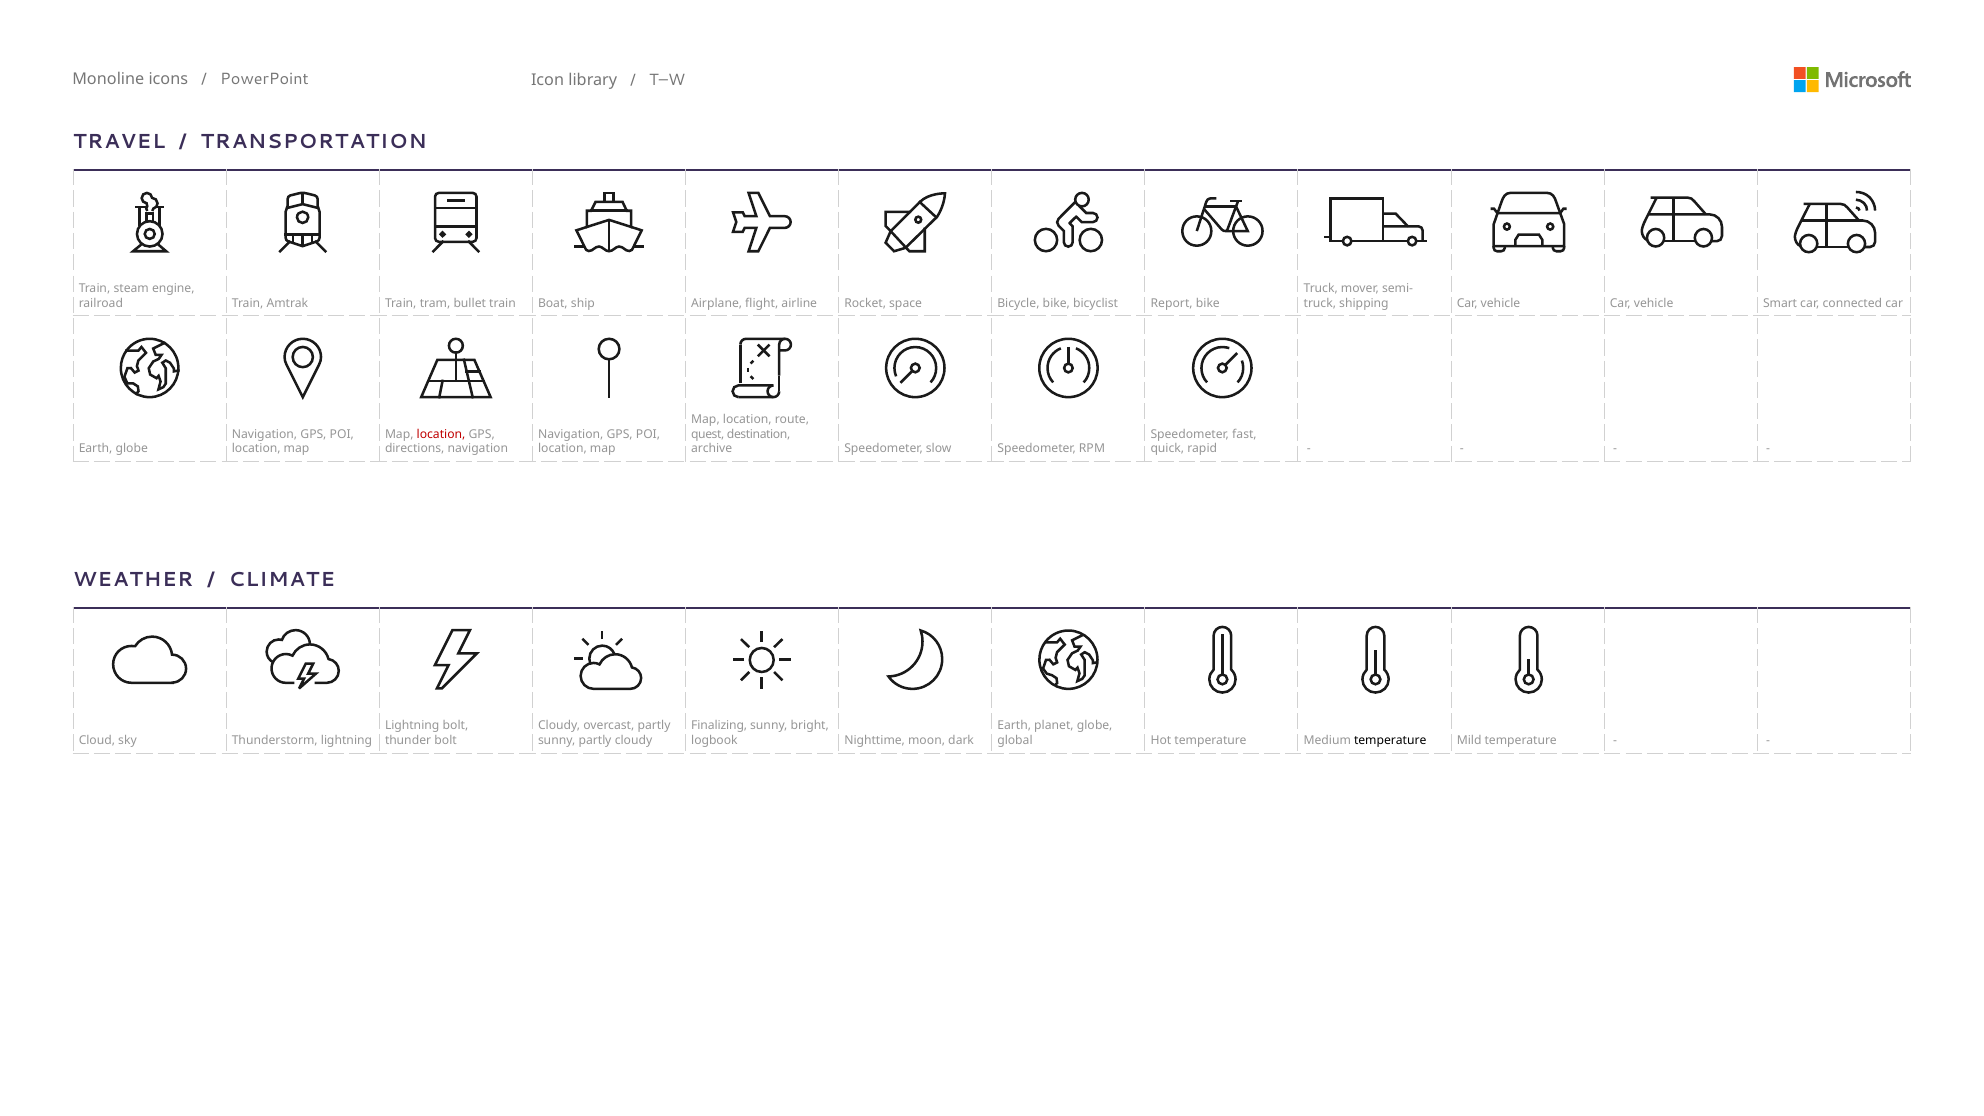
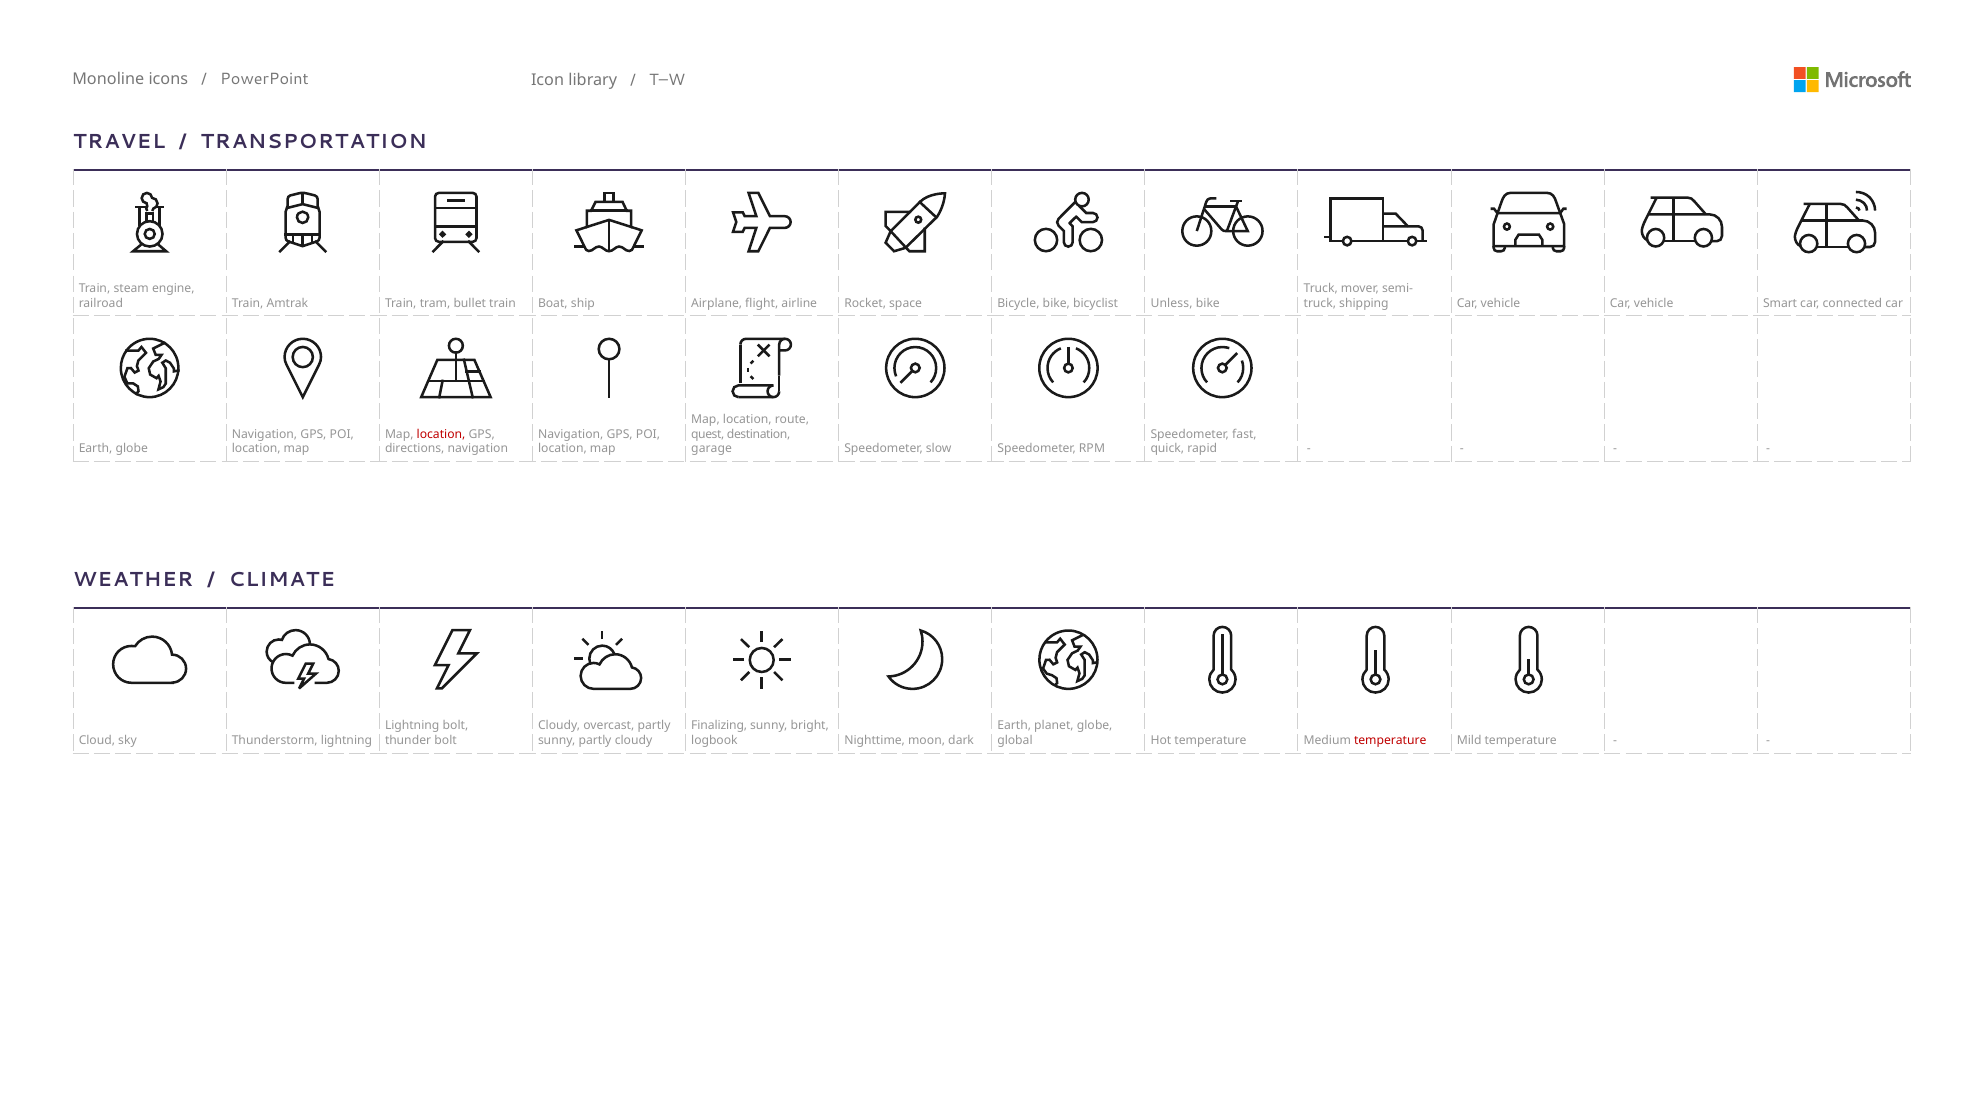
Report: Report -> Unless (1172, 303)
archive: archive -> garage (712, 449)
temperature colour: black -> red (1390, 741)
